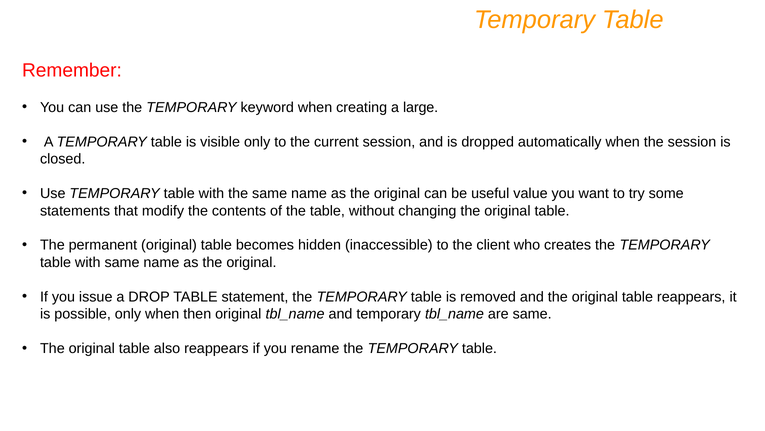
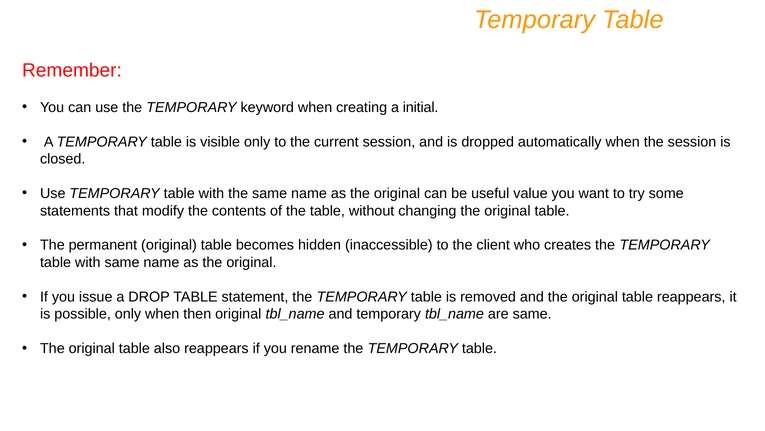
large: large -> initial (421, 107)
